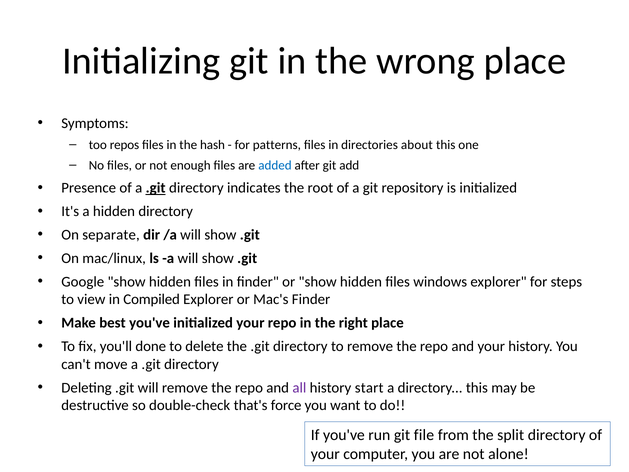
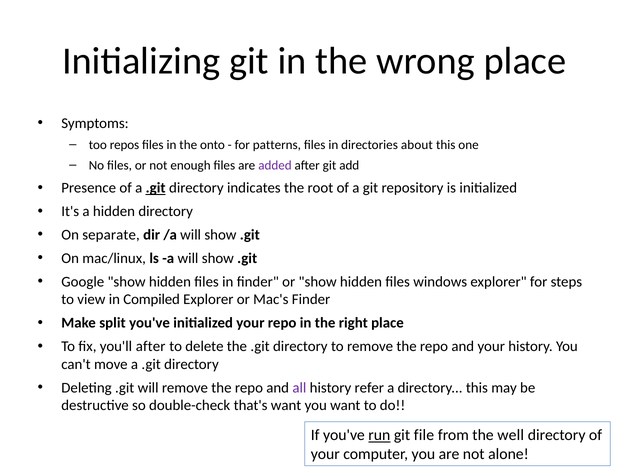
hash: hash -> onto (212, 145)
added colour: blue -> purple (275, 165)
best: best -> split (112, 323)
you'll done: done -> after (151, 346)
start: start -> refer (369, 388)
that's force: force -> want (286, 405)
run underline: none -> present (379, 435)
split: split -> well (511, 435)
